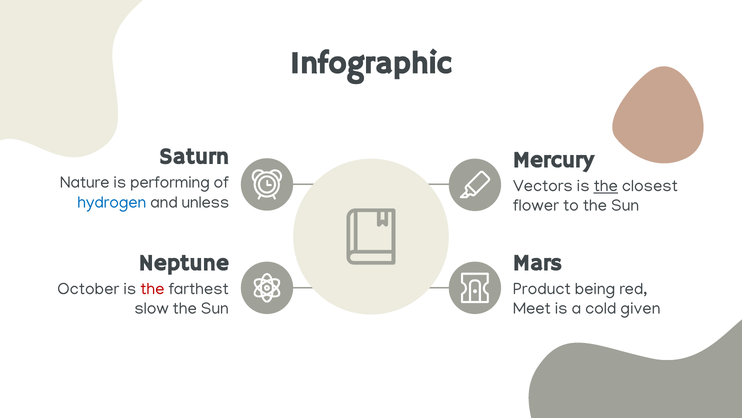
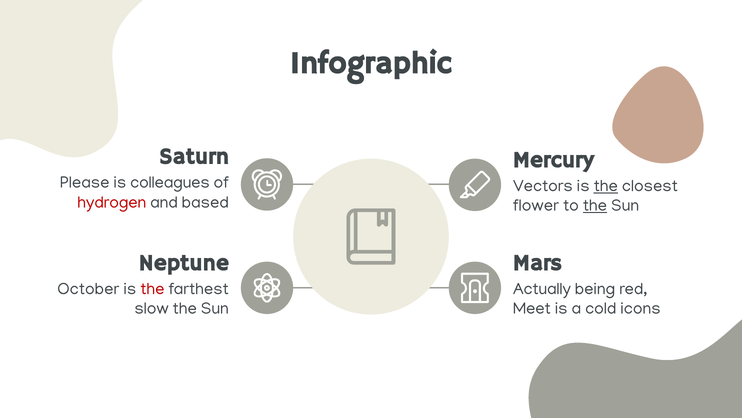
Nature: Nature -> Please (85, 182)
performing: performing -> colleagues (170, 182)
hydrogen colour: blue -> red (112, 202)
unless: unless -> based (205, 202)
the underline: none -> present (595, 205)
Product: Product -> Actually (542, 288)
given: given -> icons (641, 308)
